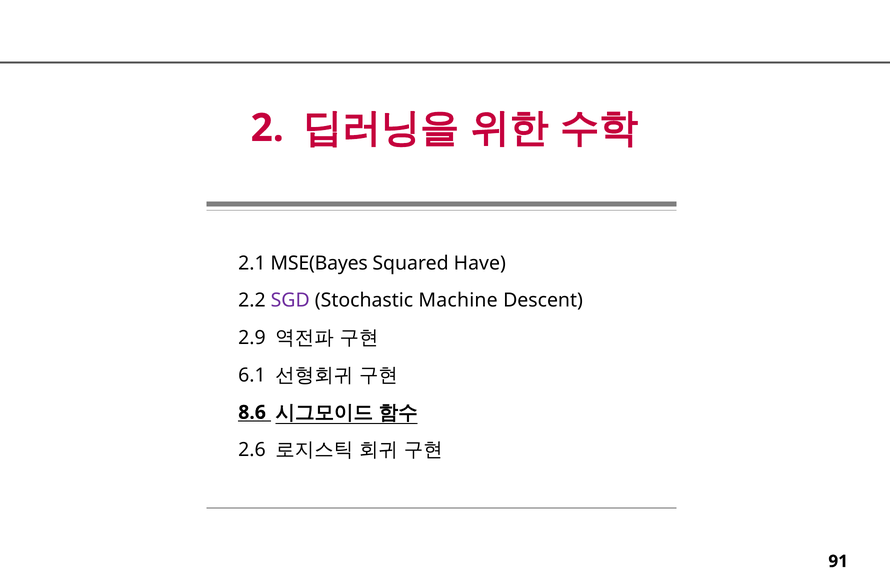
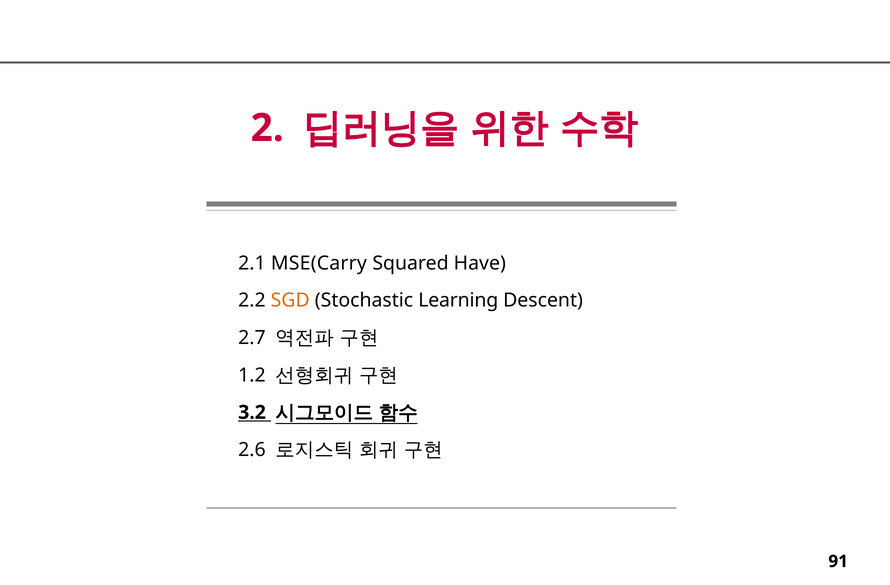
MSE(Bayes: MSE(Bayes -> MSE(Carry (319, 263)
SGD colour: purple -> orange (290, 300)
Machine: Machine -> Learning (458, 300)
2.9: 2.9 -> 2.7 (252, 338)
6.1: 6.1 -> 1.2 (252, 375)
8.6: 8.6 -> 3.2 (252, 412)
